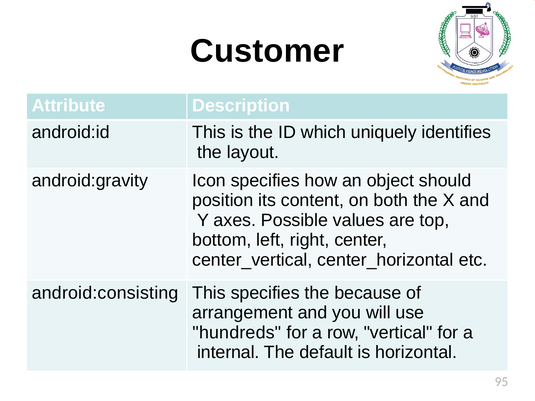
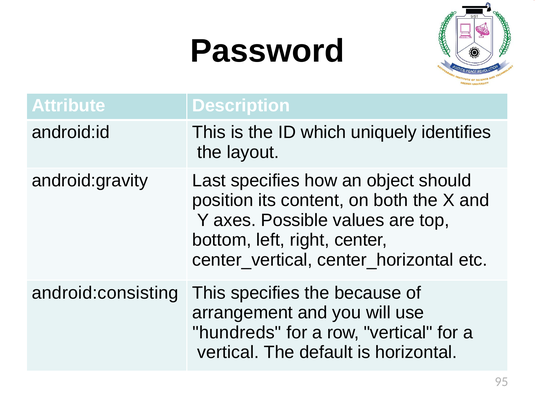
Customer: Customer -> Password (267, 51)
Icon: Icon -> Last (209, 181)
internal: internal -> vertical (228, 353)
